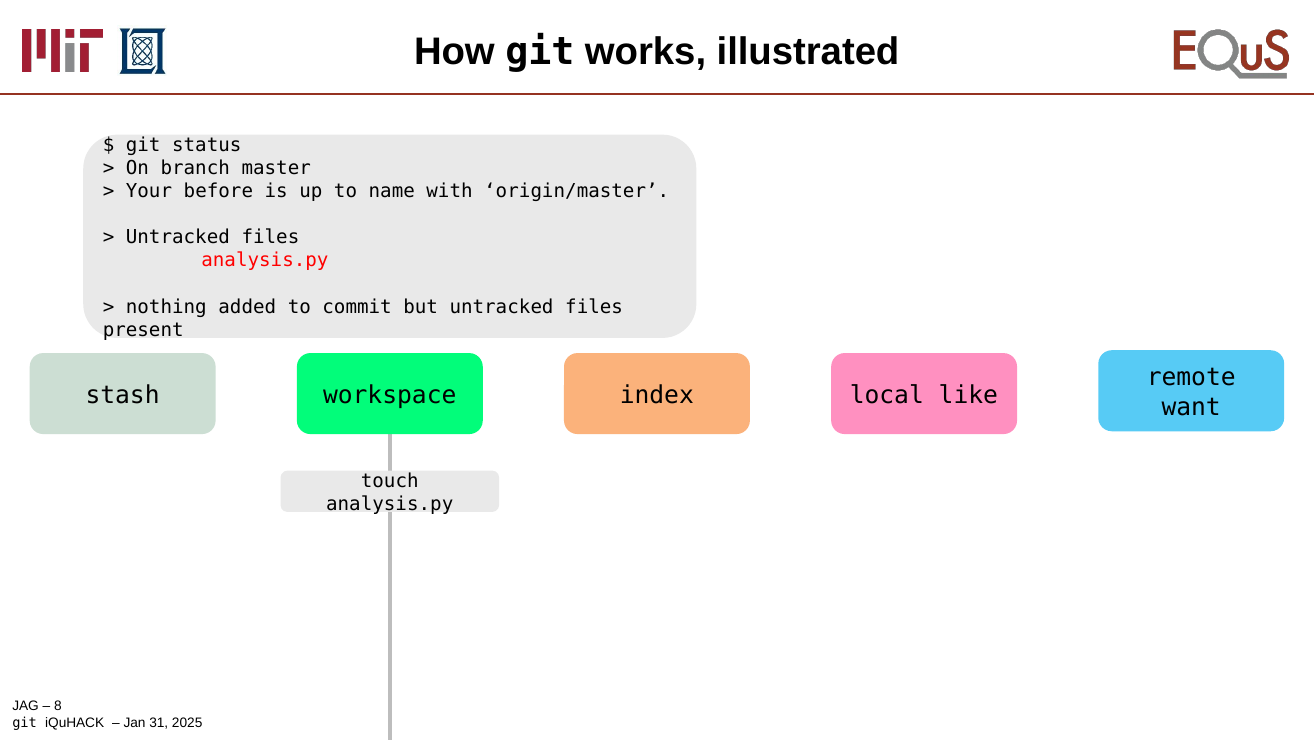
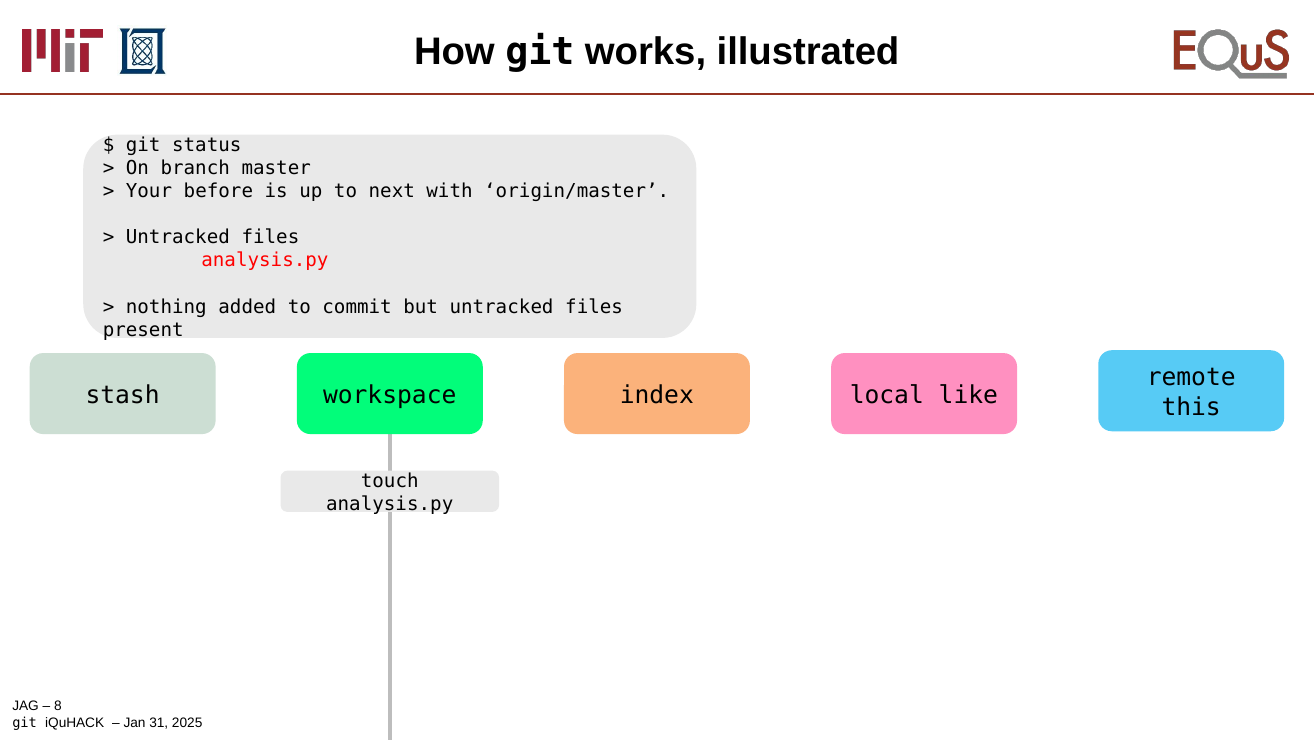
name: name -> next (392, 191)
want: want -> this (1191, 407)
